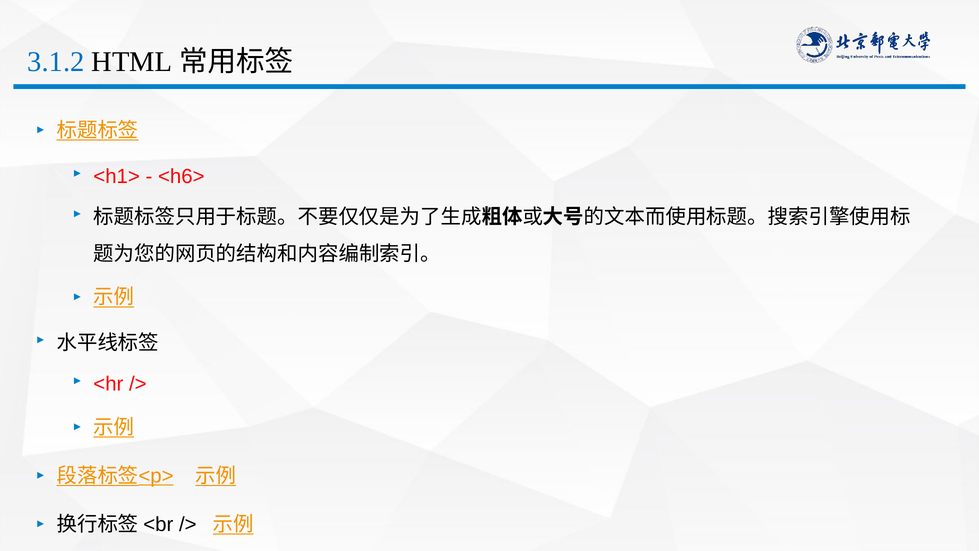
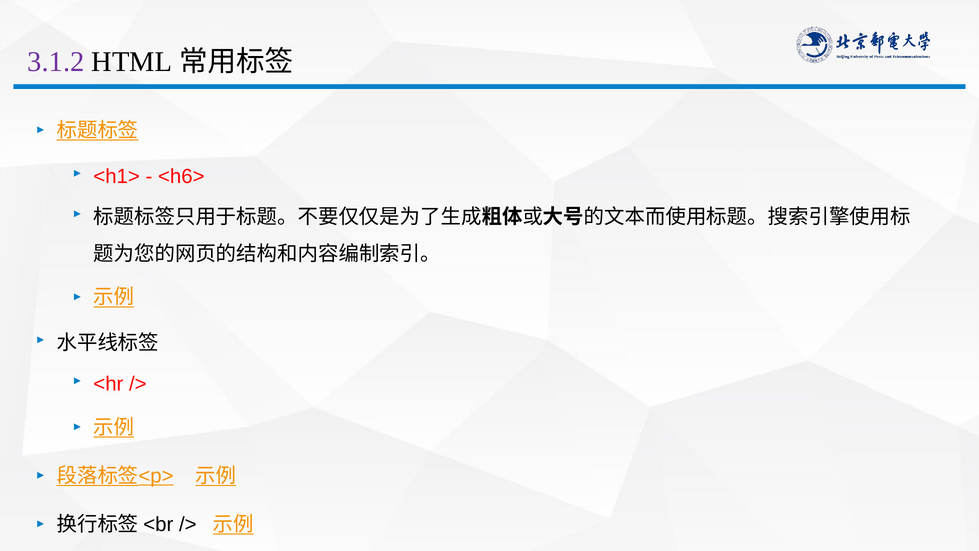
3.1.2 colour: blue -> purple (56, 62)
